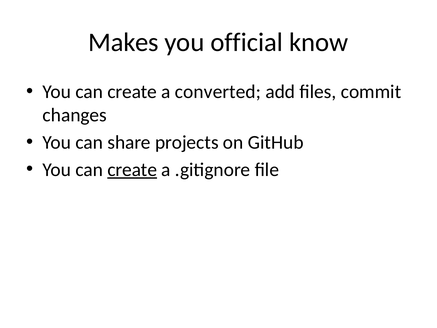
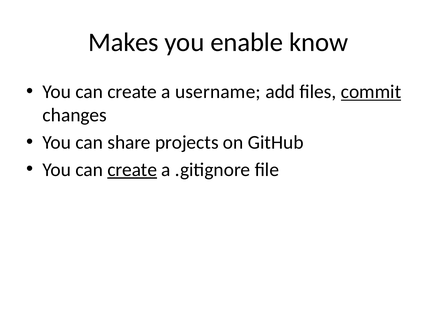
official: official -> enable (247, 42)
converted: converted -> username (218, 92)
commit underline: none -> present (371, 92)
